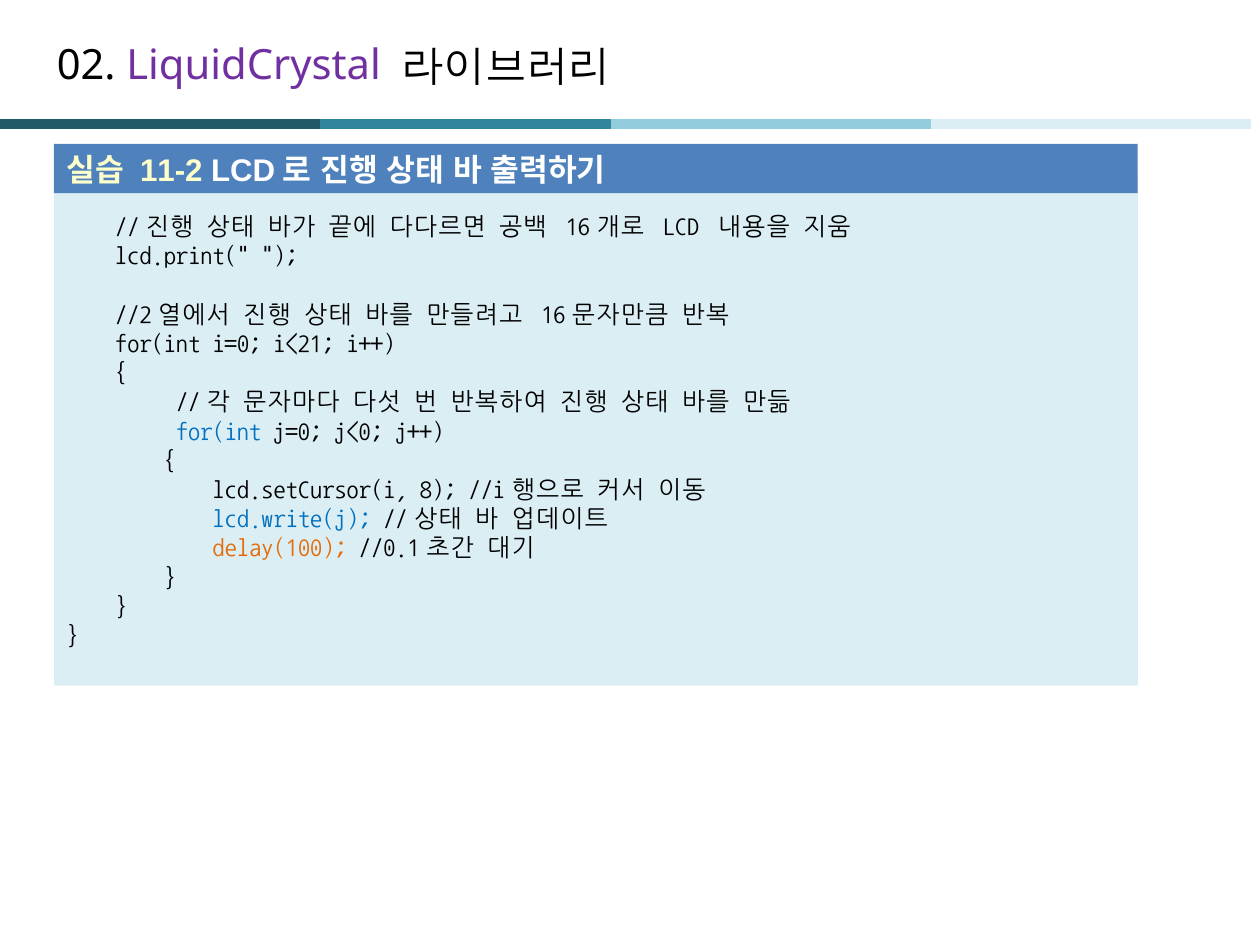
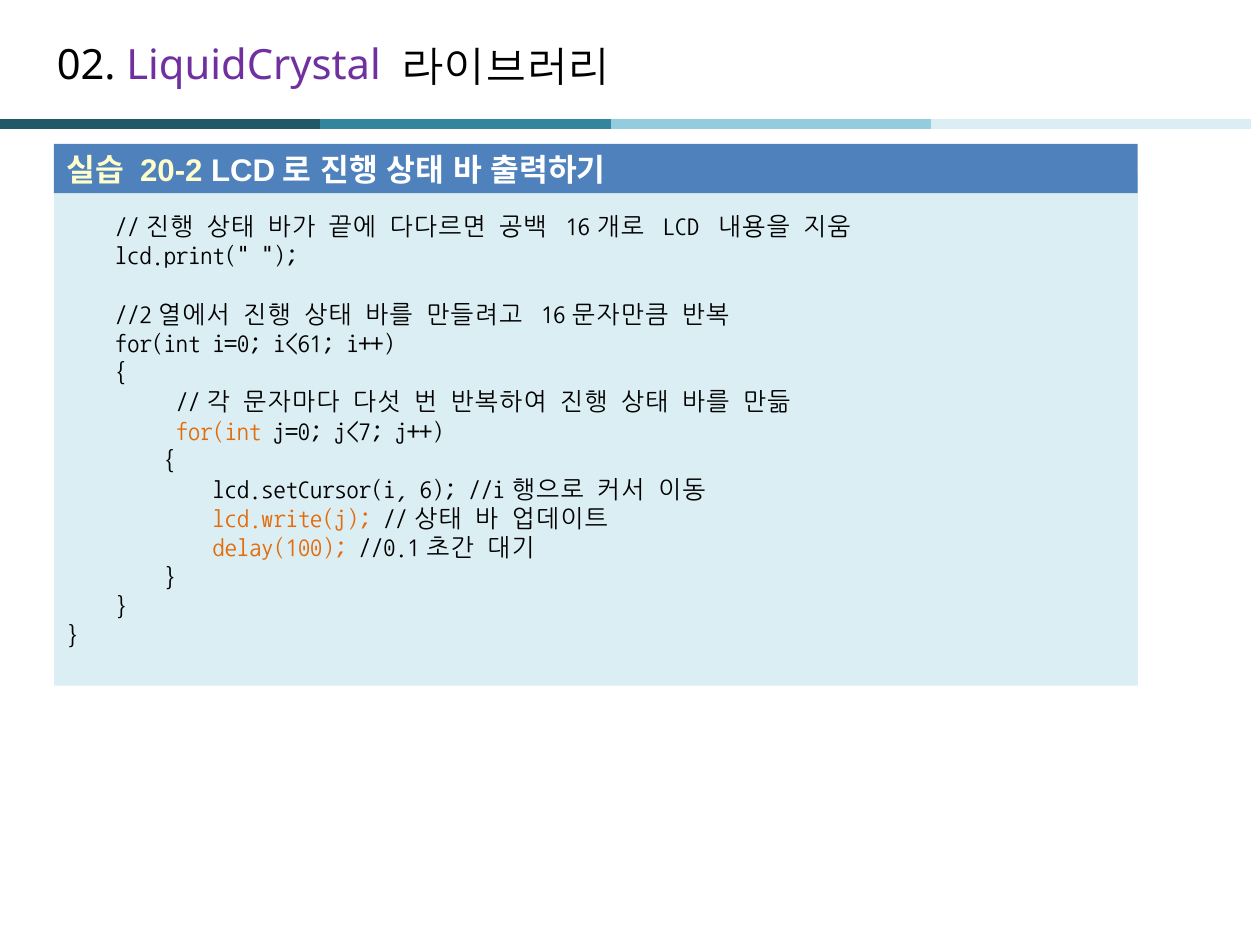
11-2: 11-2 -> 20-2 (171, 171)
i<21: i<21 -> i<61 (304, 344)
for(int colour: blue -> orange (219, 431)
j<0: j<0 -> j<7 (359, 431)
8: 8 -> 6 (438, 490)
lcd.write(j colour: blue -> orange (292, 519)
